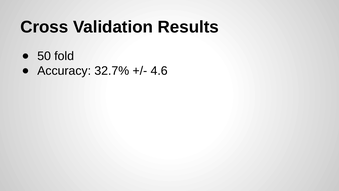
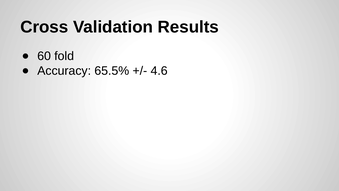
50: 50 -> 60 (44, 56)
32.7%: 32.7% -> 65.5% (112, 71)
